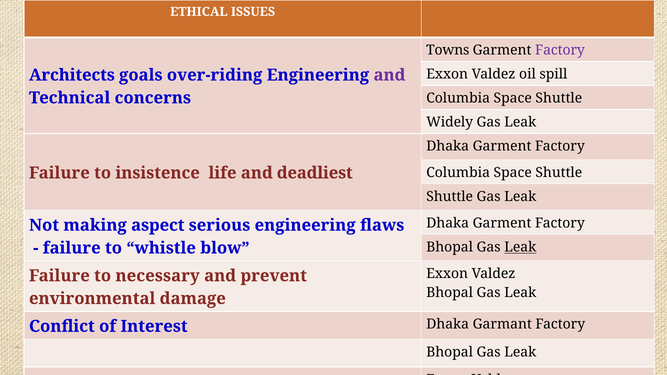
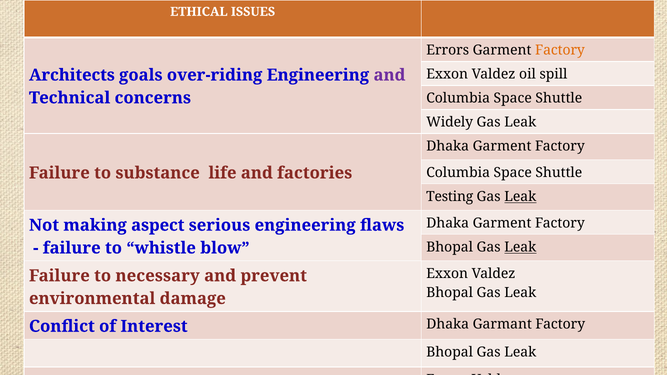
Towns: Towns -> Errors (448, 50)
Factory colour: purple -> orange (560, 50)
insistence: insistence -> substance (158, 173)
deadliest: deadliest -> factories (315, 173)
Shuttle: Shuttle -> Testing (450, 197)
Leak underline: none -> present (520, 197)
